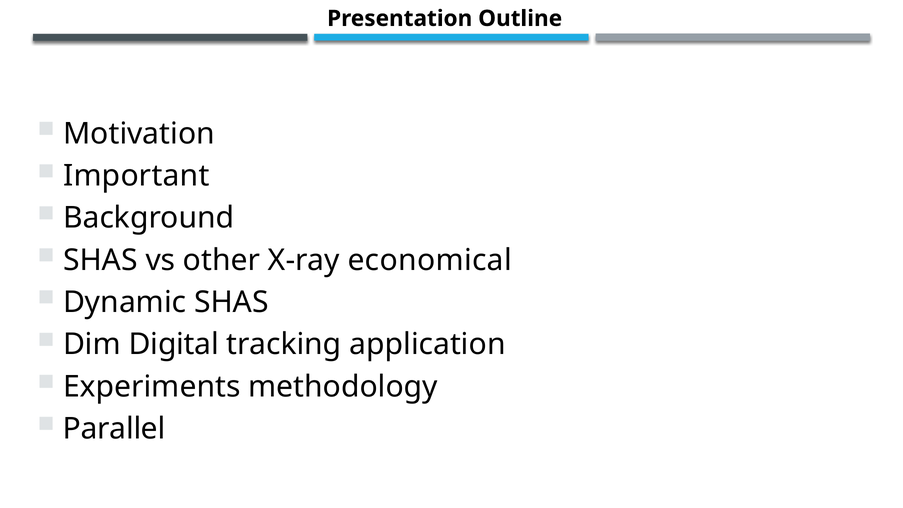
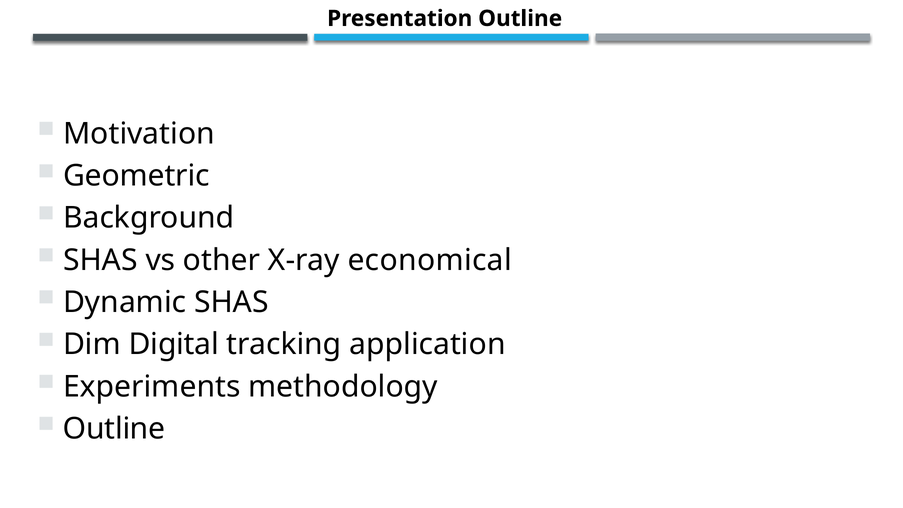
Important: Important -> Geometric (136, 176)
Parallel: Parallel -> Outline (114, 429)
